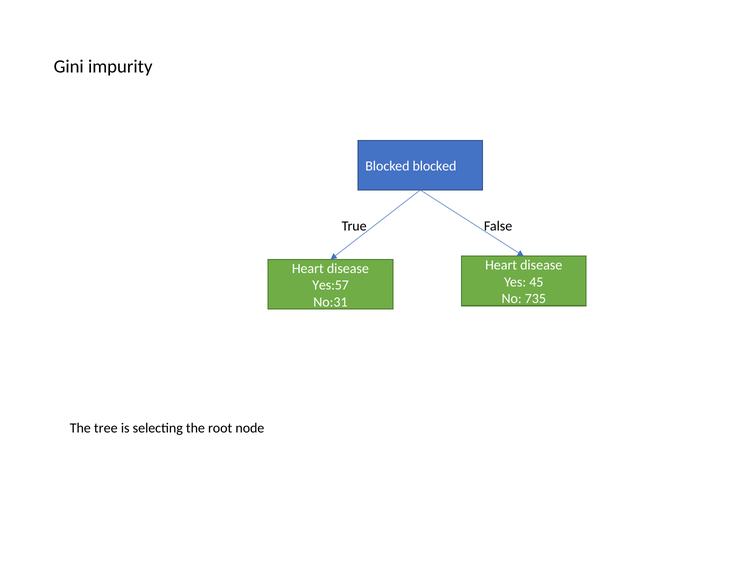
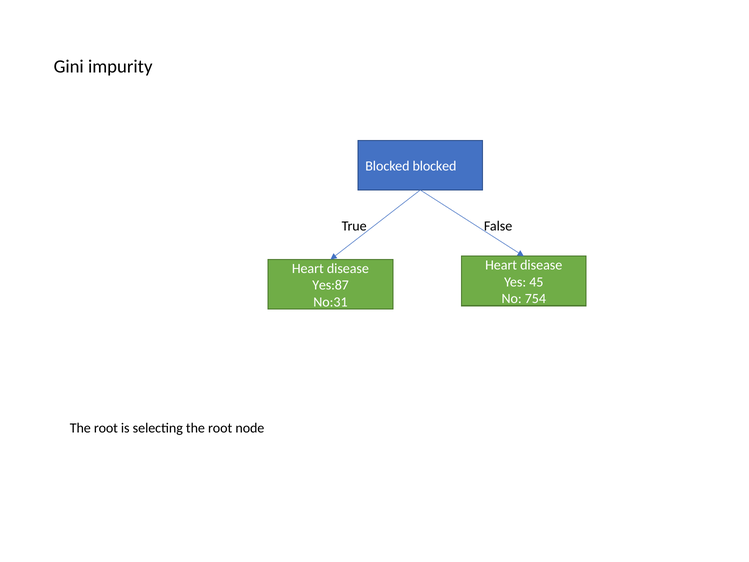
Yes:57: Yes:57 -> Yes:87 (331, 285)
735: 735 -> 754 (535, 299)
tree: tree -> root (106, 428)
